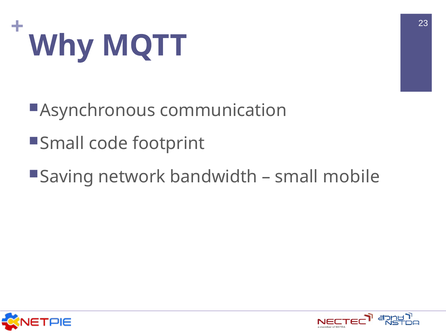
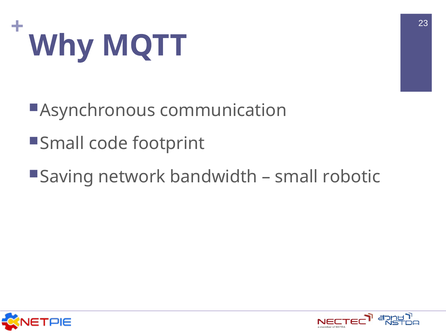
mobile: mobile -> robotic (352, 177)
